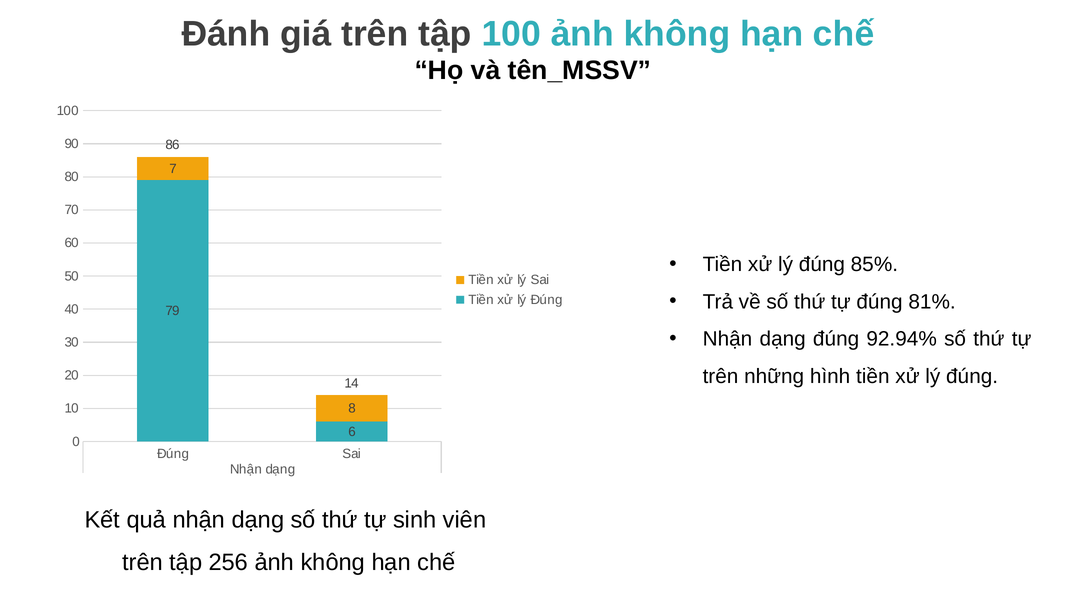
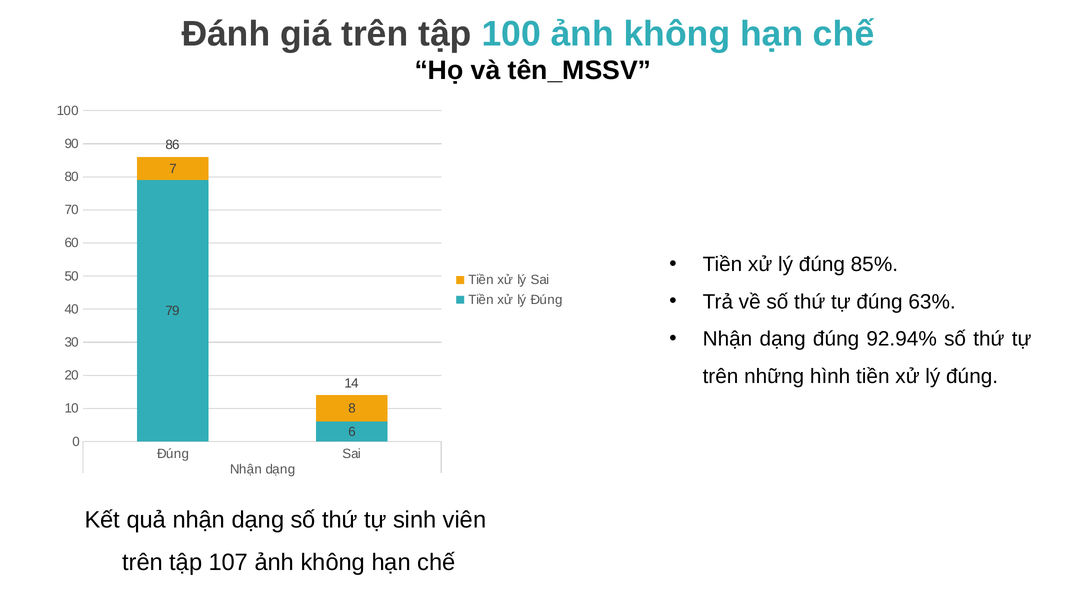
81%: 81% -> 63% (932, 302)
256: 256 -> 107 (228, 562)
